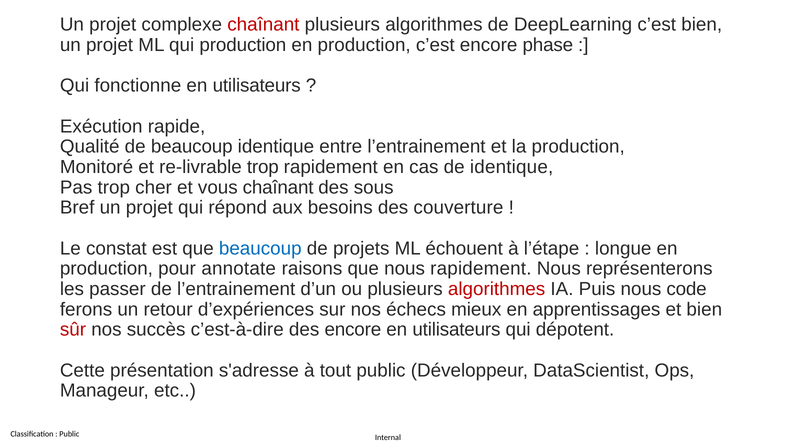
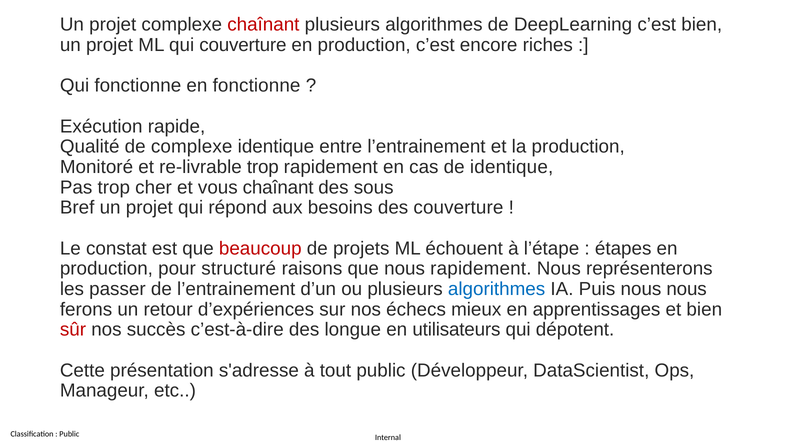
qui production: production -> couverture (243, 45)
phase: phase -> riches (548, 45)
fonctionne en utilisateurs: utilisateurs -> fonctionne (257, 86)
de beaucoup: beaucoup -> complexe (192, 147)
beaucoup colour: blue -> red (260, 248)
longue: longue -> étapes (623, 248)
annotate: annotate -> structuré (239, 269)
algorithmes colour: red -> blue (497, 289)
nous code: code -> nous (687, 289)
des encore: encore -> longue (353, 330)
